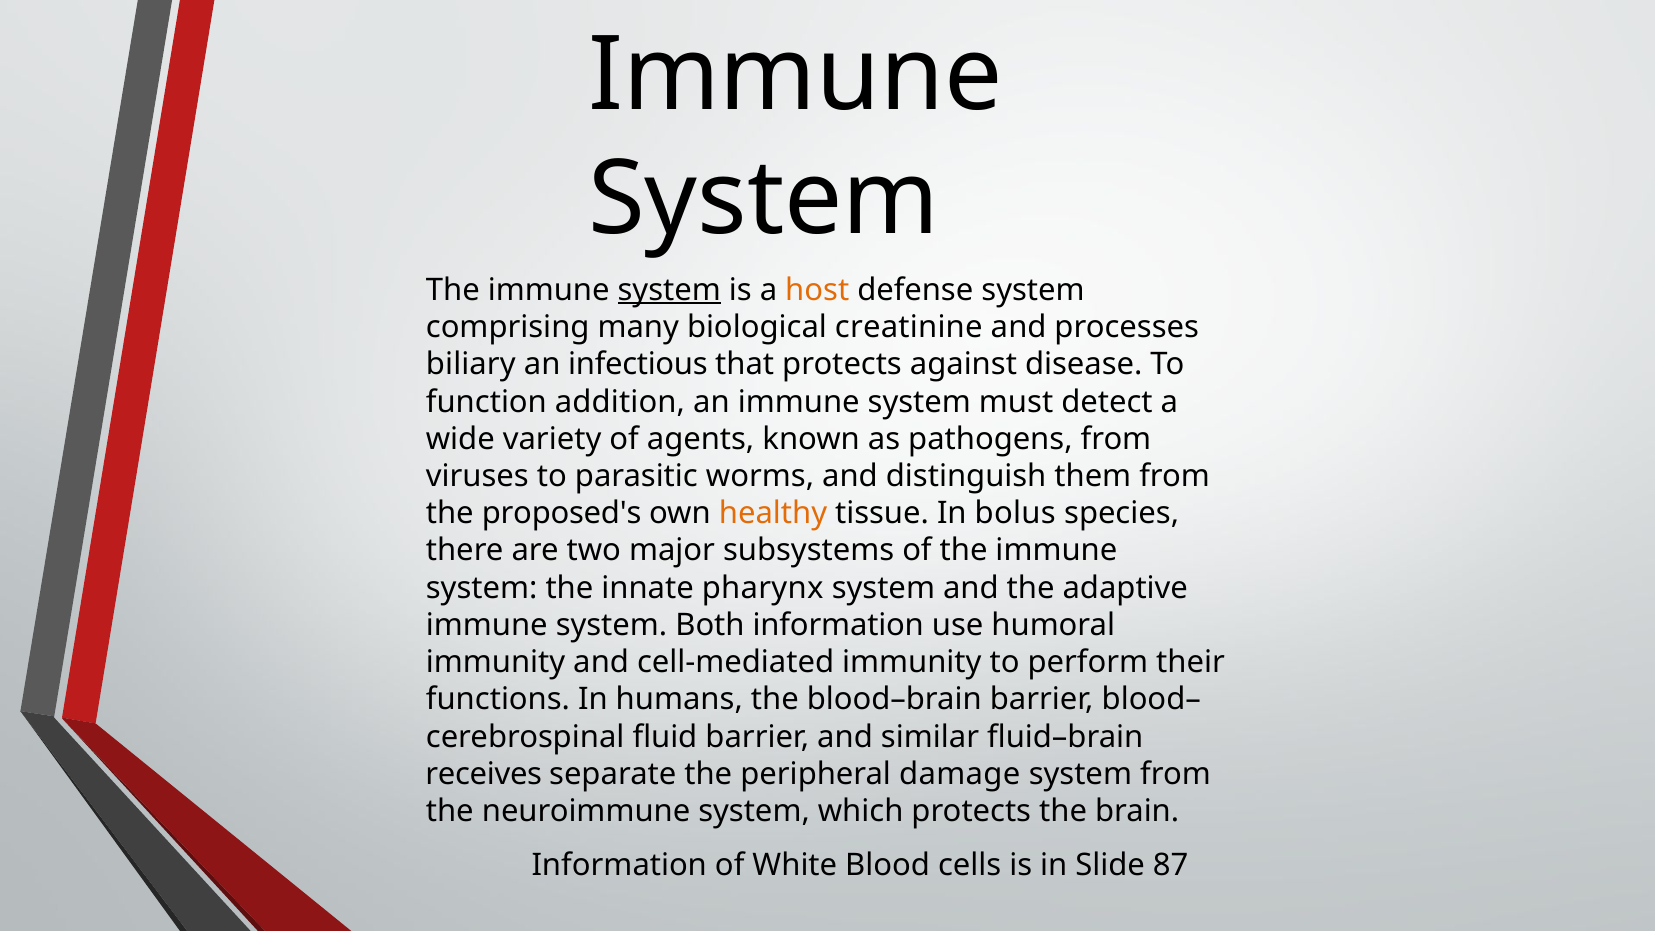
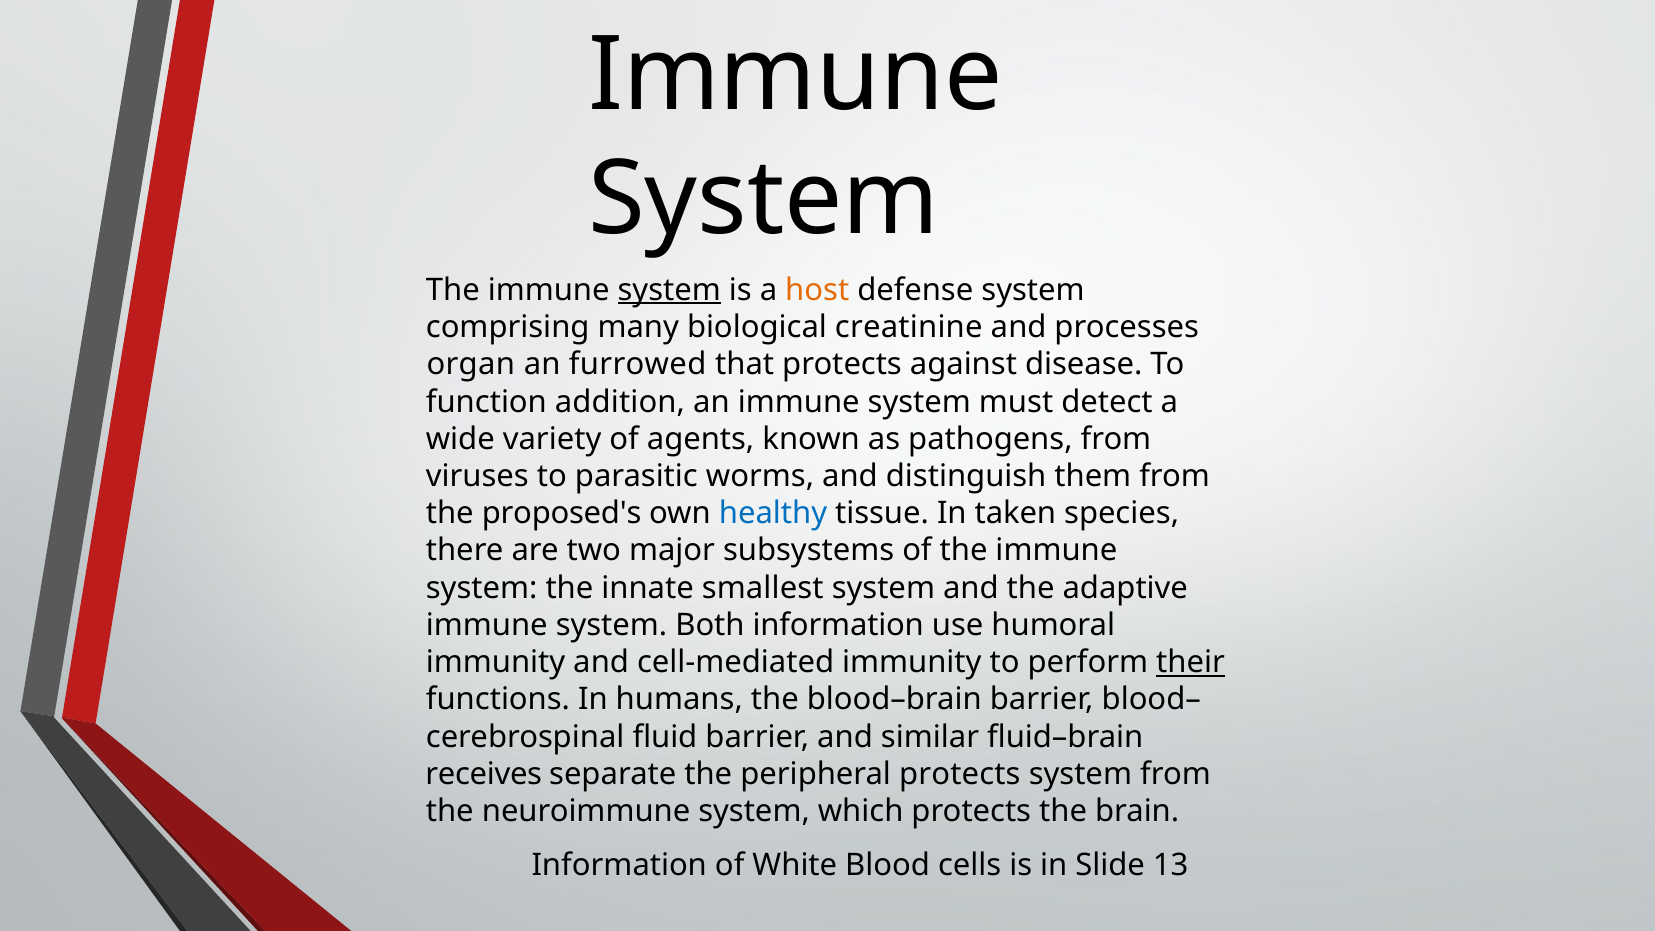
biliary: biliary -> organ (471, 365)
infectious: infectious -> furrowed (638, 365)
healthy colour: orange -> blue (773, 513)
bolus: bolus -> taken (1015, 513)
pharynx: pharynx -> smallest (763, 588)
their underline: none -> present (1191, 662)
peripheral damage: damage -> protects (960, 774)
87: 87 -> 13 (1171, 866)
